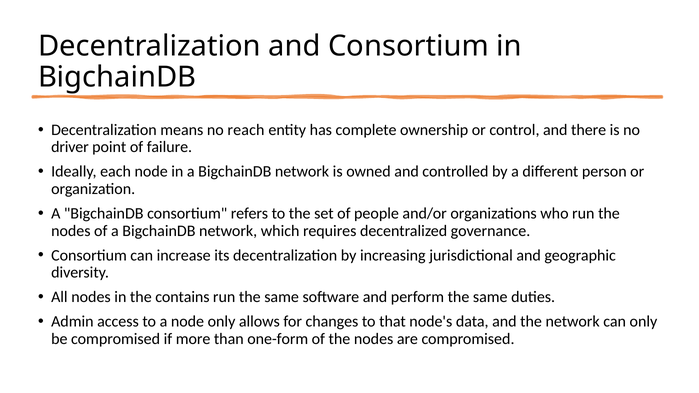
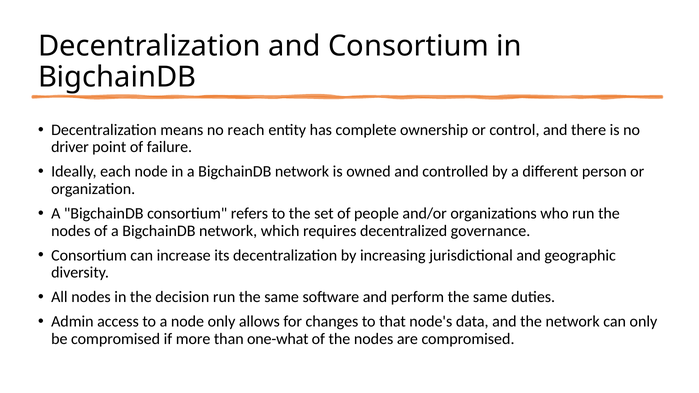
contains: contains -> decision (182, 297)
one-form: one-form -> one-what (278, 339)
